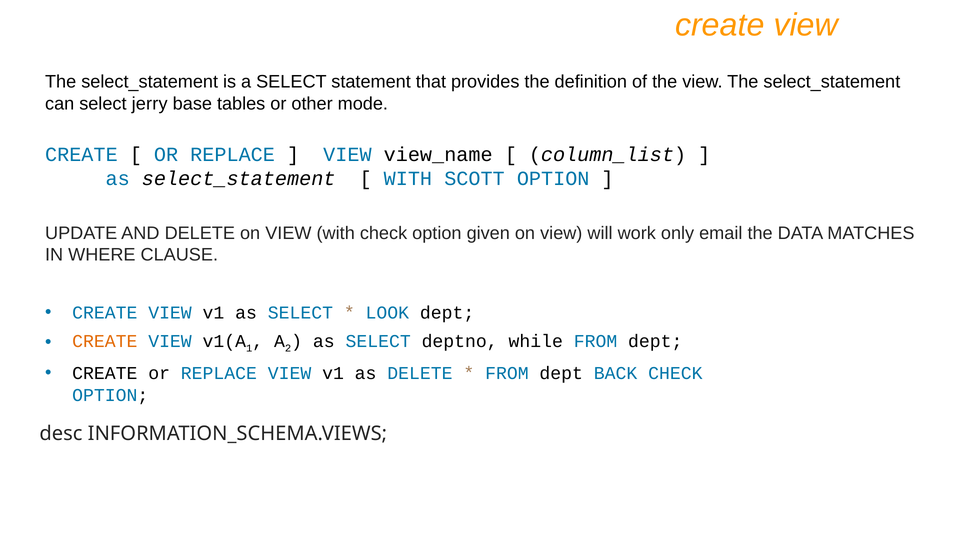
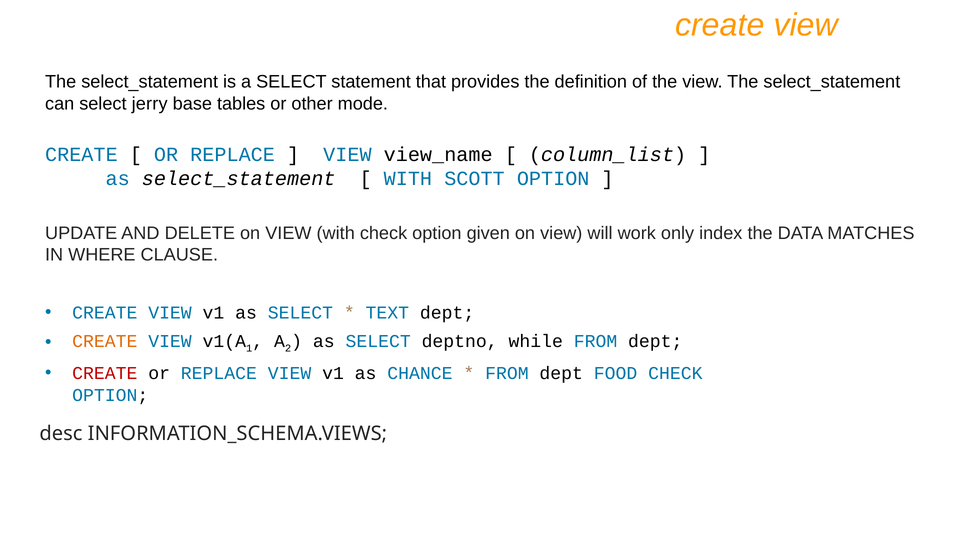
email: email -> index (721, 233)
LOOK: LOOK -> TEXT (387, 313)
CREATE colour: black -> red (105, 374)
as DELETE: DELETE -> CHANCE (420, 374)
BACK: BACK -> FOOD (616, 374)
